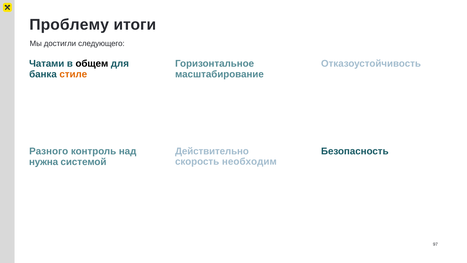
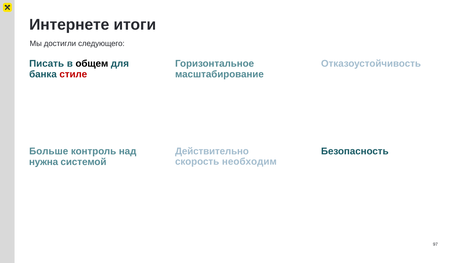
Проблему: Проблему -> Интернете (69, 25)
Чатами: Чатами -> Писать (47, 64)
стиле colour: orange -> red (73, 74)
Разного: Разного -> Больше (49, 151)
